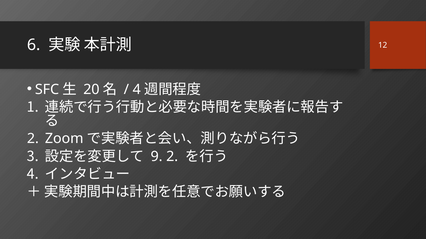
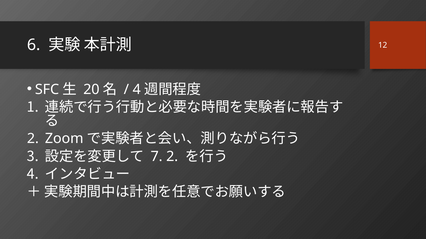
9: 9 -> 7 (157, 157)
